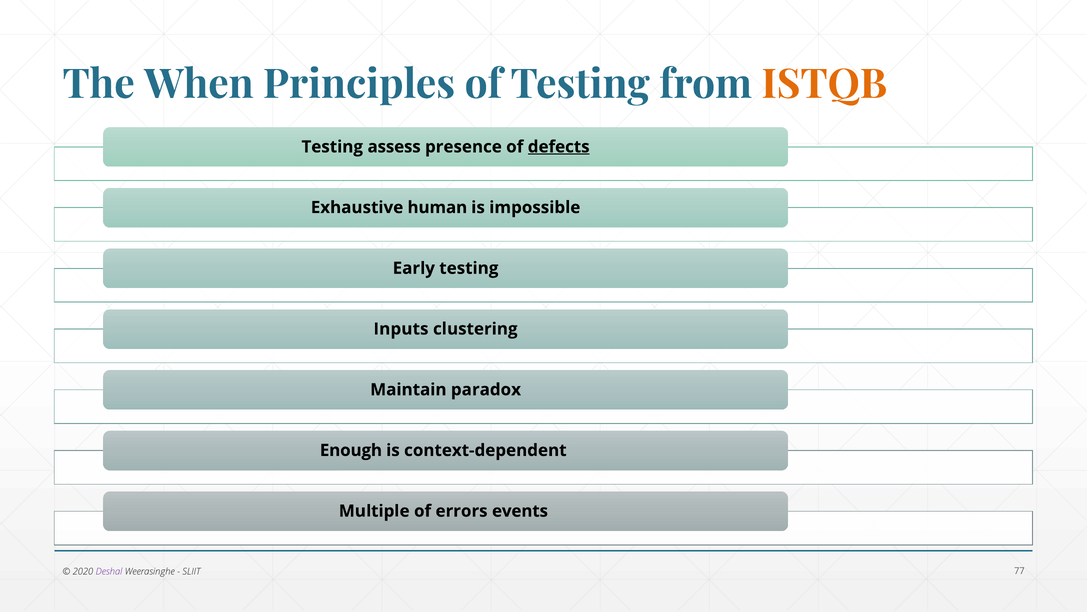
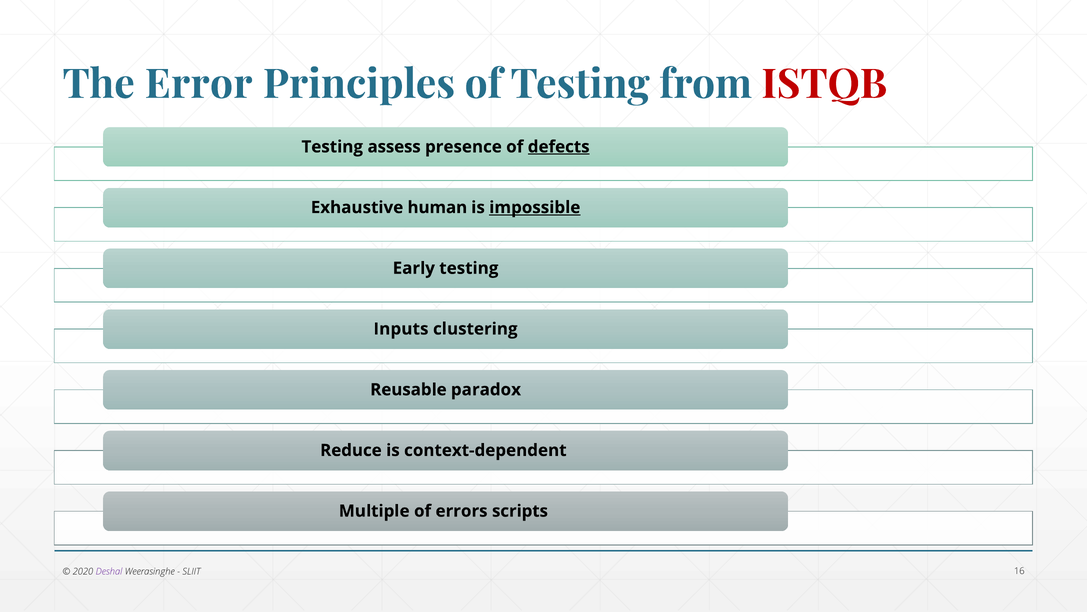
When: When -> Error (199, 84)
ISTQB colour: orange -> red (824, 84)
impossible underline: none -> present (535, 207)
Maintain: Maintain -> Reusable (408, 389)
Enough: Enough -> Reduce (351, 450)
events: events -> scripts (520, 511)
77: 77 -> 16 (1019, 571)
